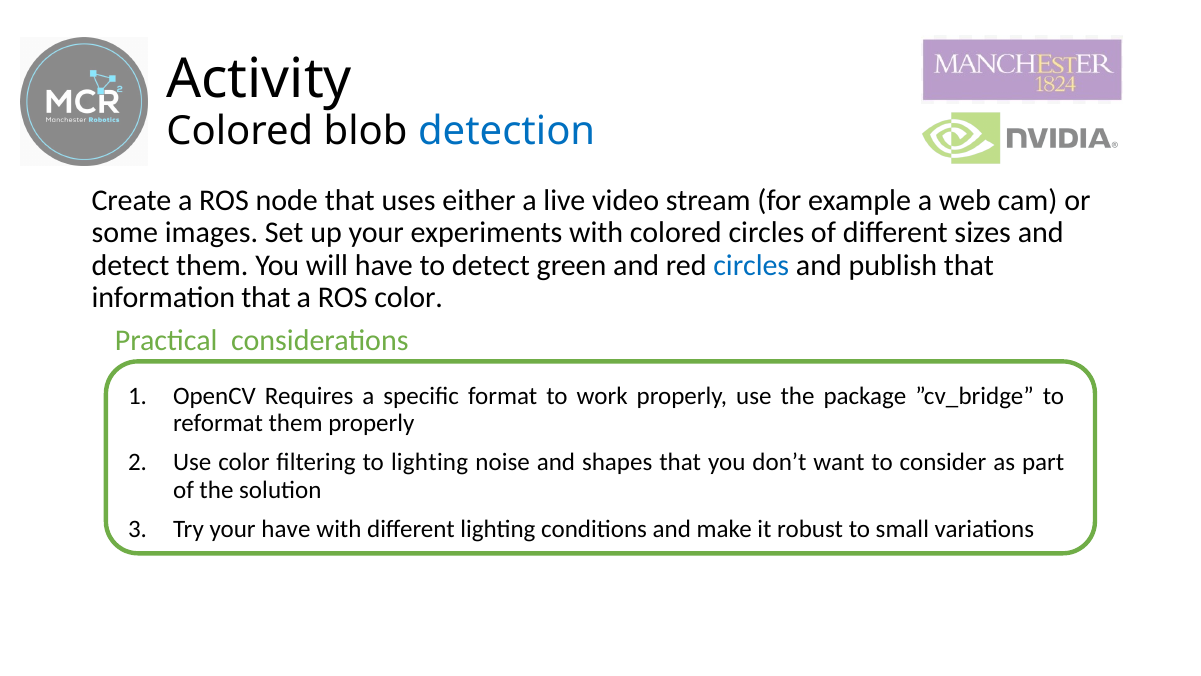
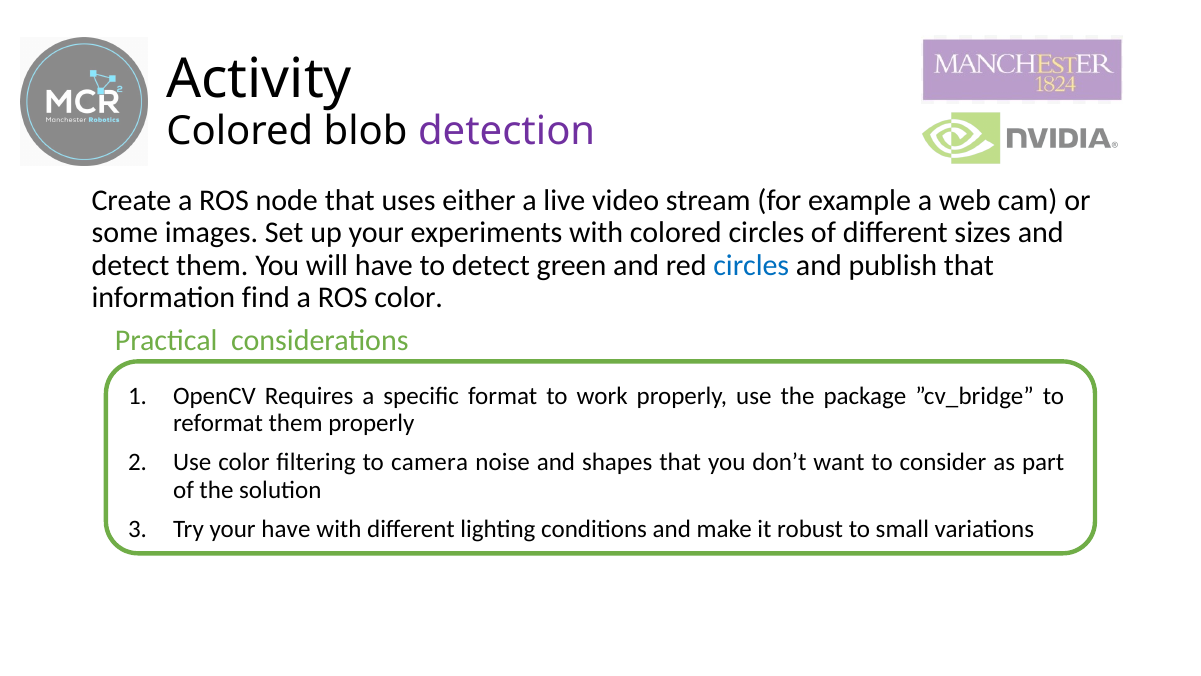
detection colour: blue -> purple (507, 131)
information that: that -> find (266, 298)
to lighting: lighting -> camera (430, 462)
